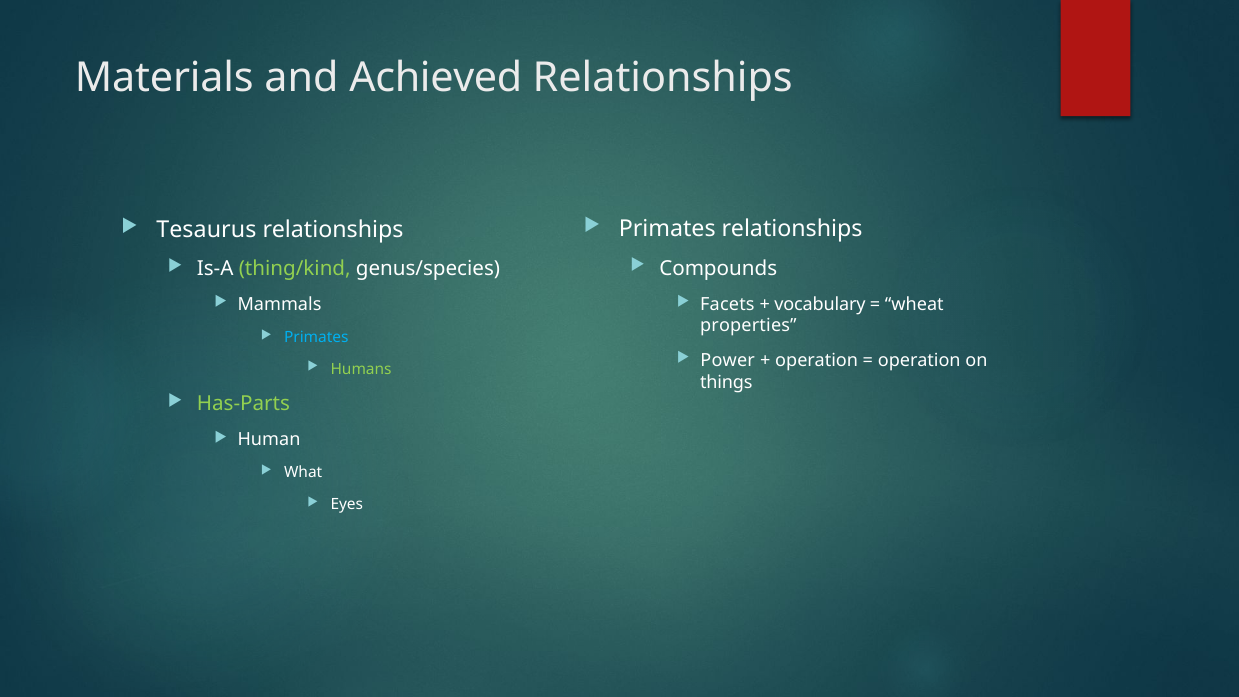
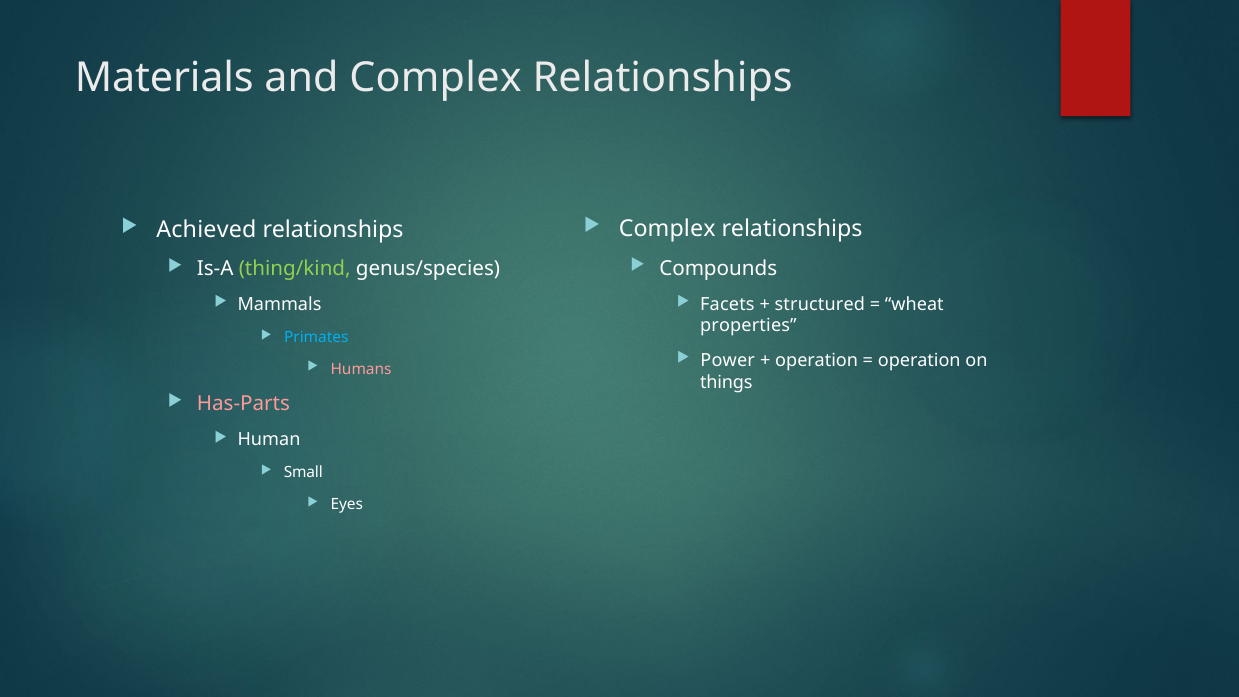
and Achieved: Achieved -> Complex (435, 78)
Primates: Primates -> Complex (667, 229)
Tesaurus: Tesaurus -> Achieved (206, 230)
vocabulary: vocabulary -> structured (820, 304)
Humans colour: light green -> pink (361, 369)
Has-Parts colour: light green -> pink (243, 404)
What: What -> Small (303, 473)
